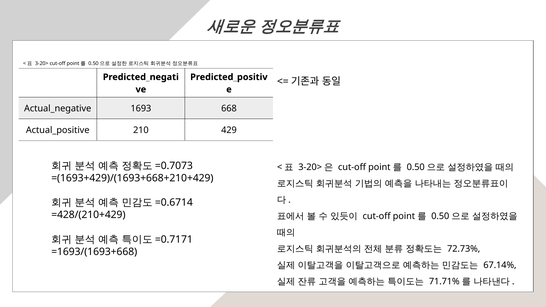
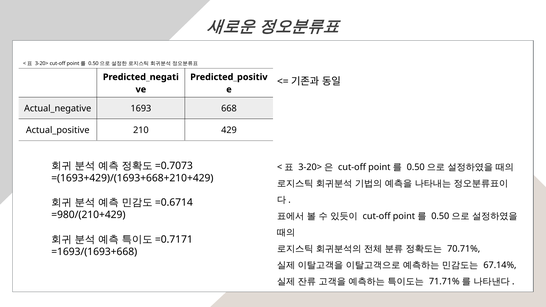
=428/(210+429: =428/(210+429 -> =980/(210+429 (88, 215)
72.73%: 72.73% -> 70.71% (464, 249)
